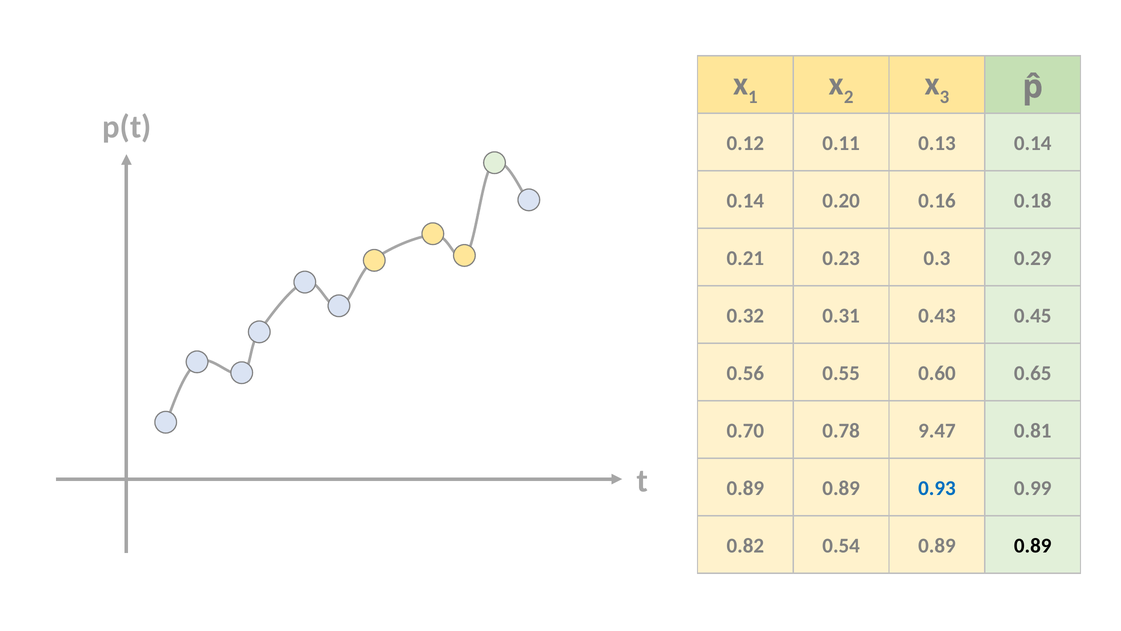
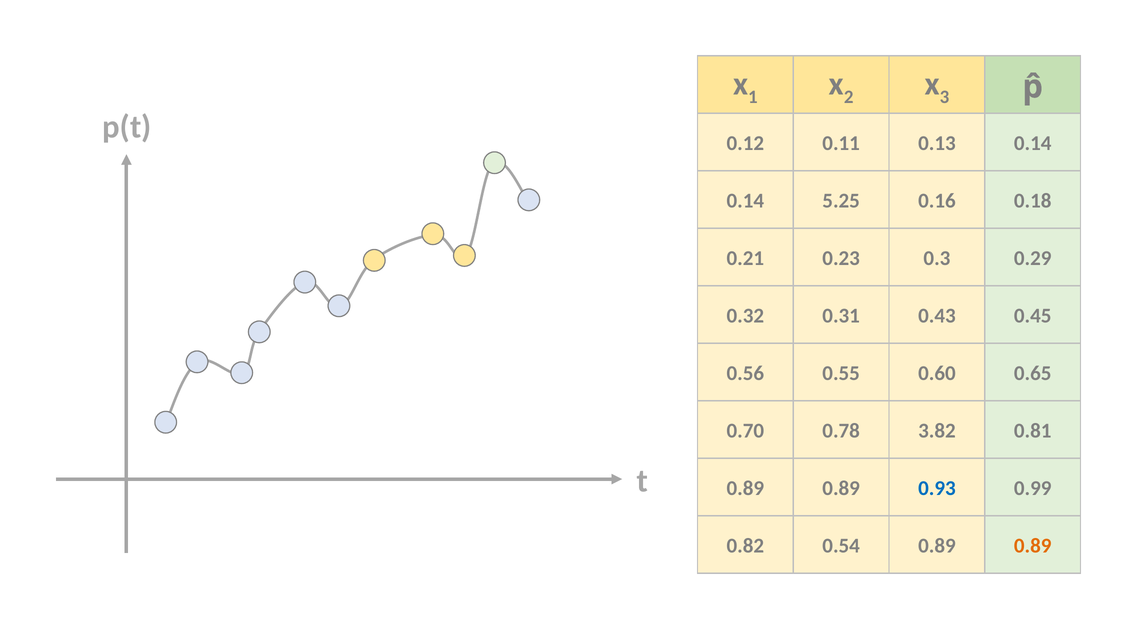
0.20: 0.20 -> 5.25 (841, 201)
9.47: 9.47 -> 3.82 (937, 431)
0.89 colour: black -> orange (1033, 546)
